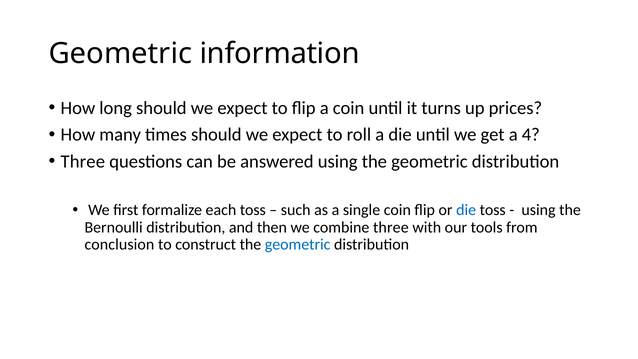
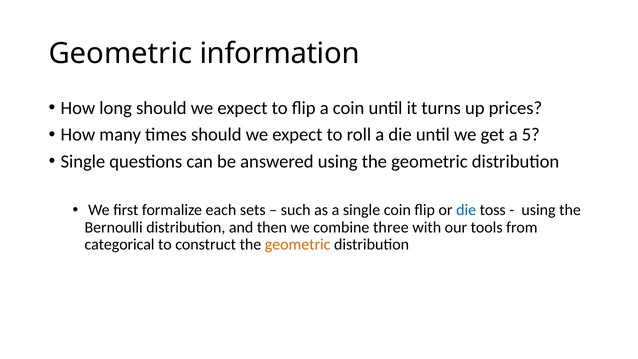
4: 4 -> 5 (531, 135)
Three: Three -> Single (83, 161)
each toss: toss -> sets (253, 210)
conclusion: conclusion -> categorical (120, 245)
geometric colour: blue -> orange (298, 245)
